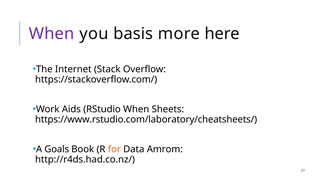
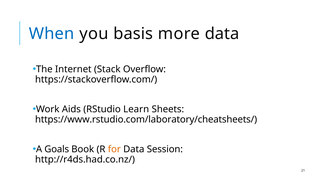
When colour: purple -> blue (52, 34)
more here: here -> data (222, 34)
RStudio When: When -> Learn (136, 109)
Amrom: Amrom -> Session (165, 149)
